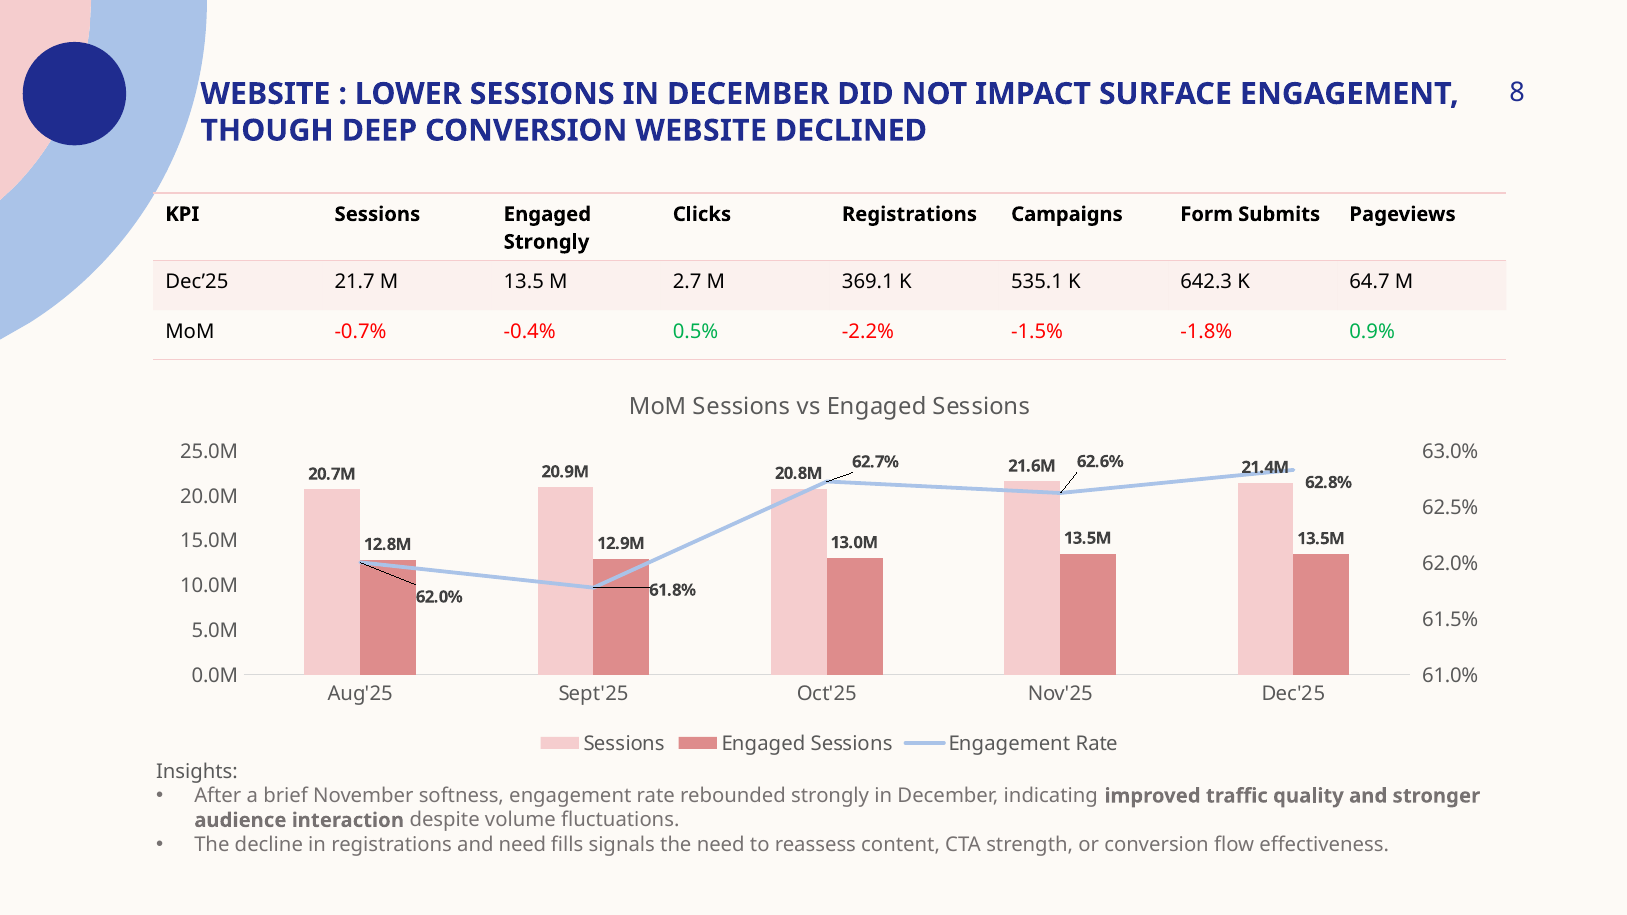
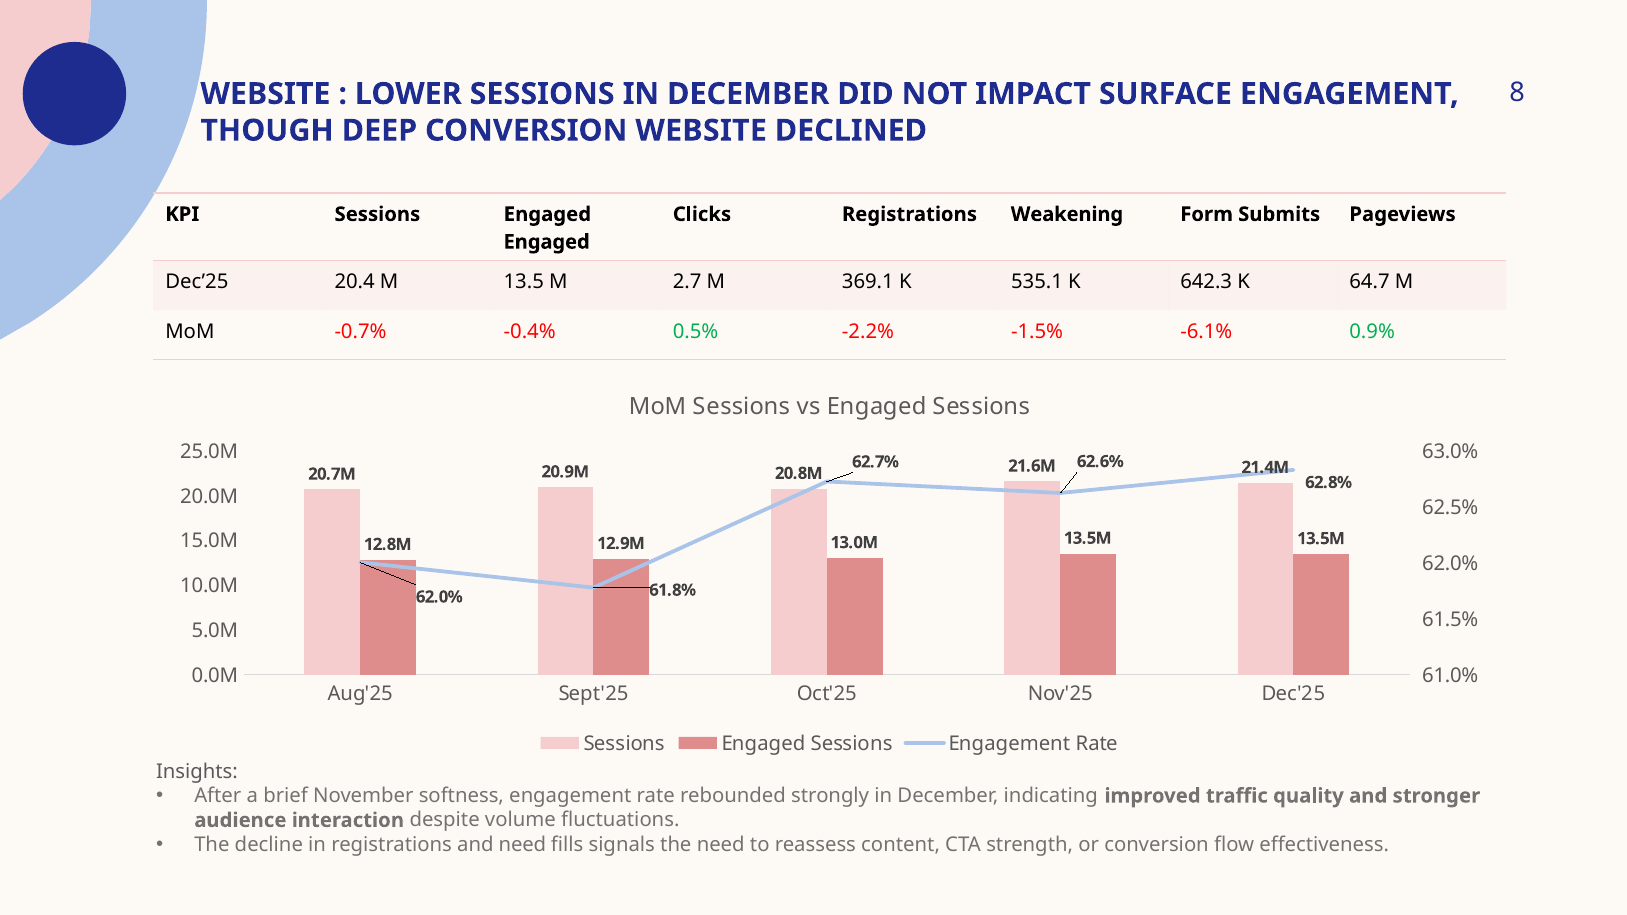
Campaigns: Campaigns -> Weakening (1067, 214)
Strongly: Strongly -> Engaged (547, 242)
21.7: 21.7 -> 20.4 (355, 282)
-1.8%: -1.8% -> -6.1% (1206, 331)
